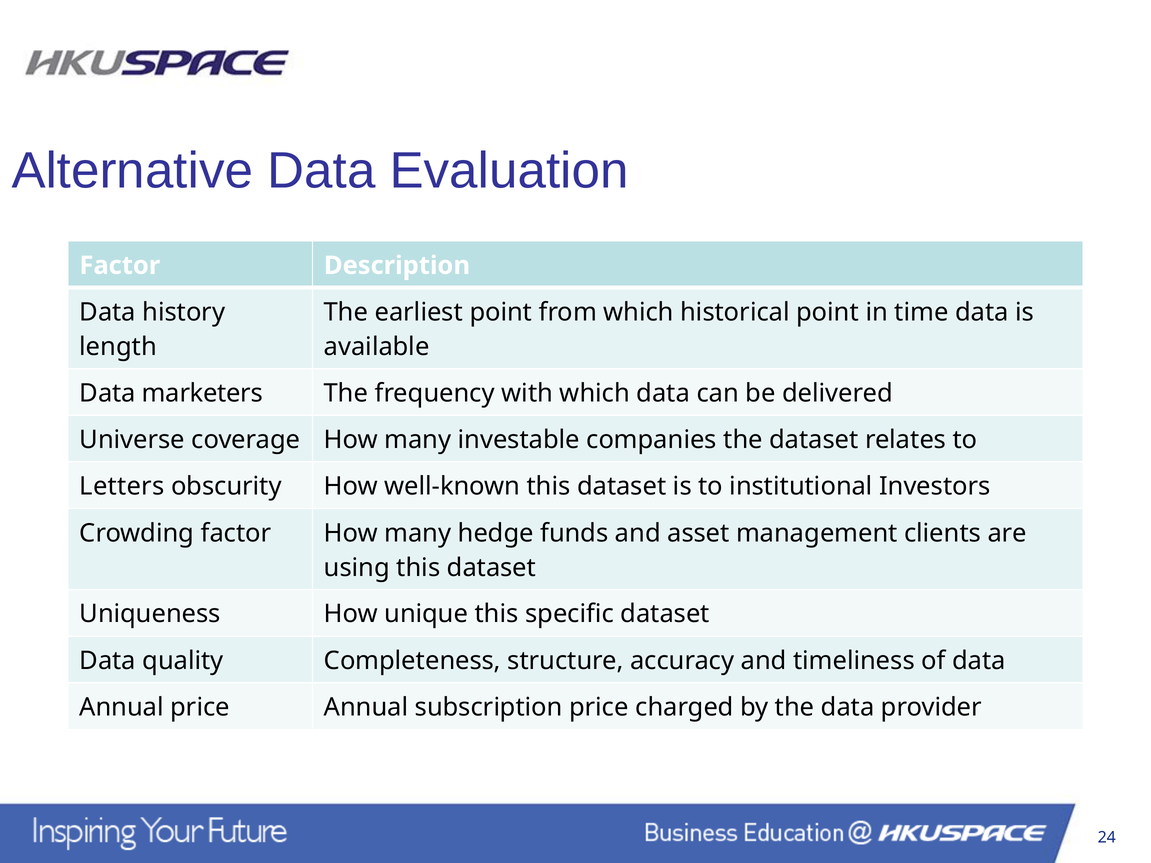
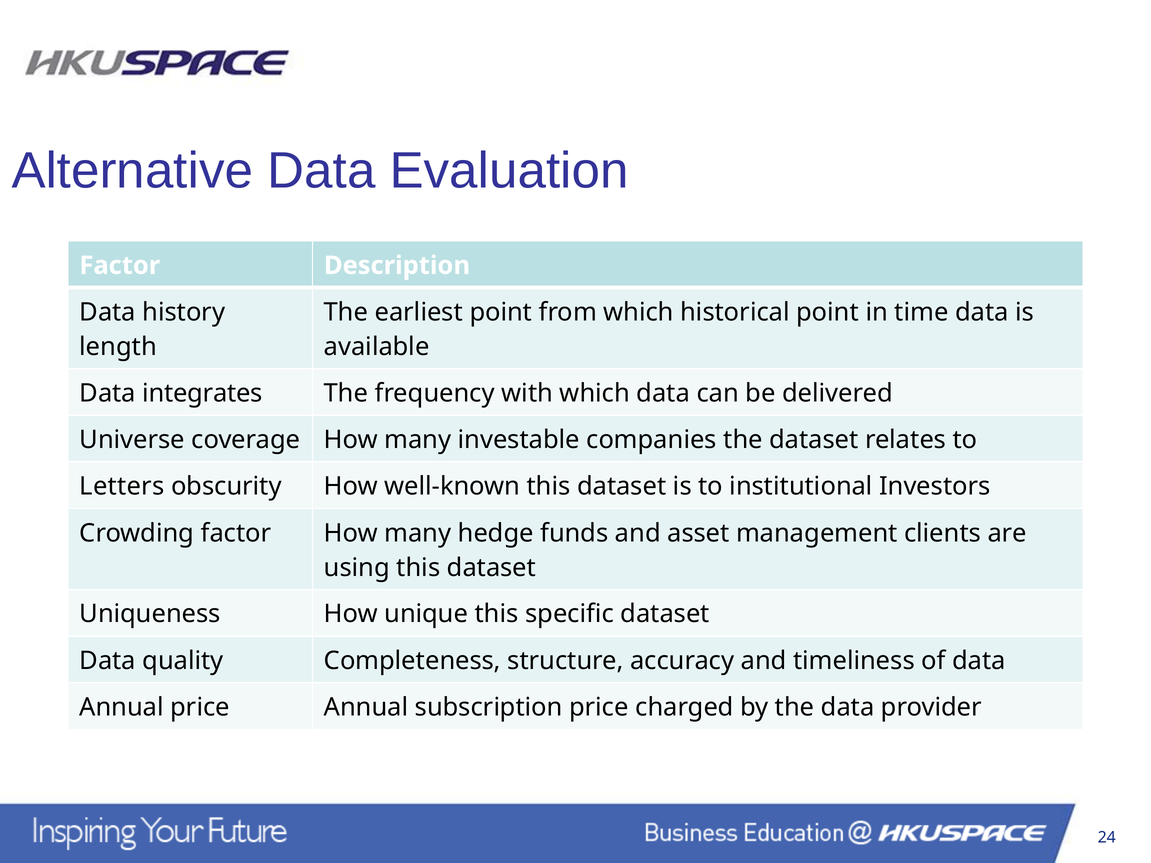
marketers: marketers -> integrates (202, 393)
